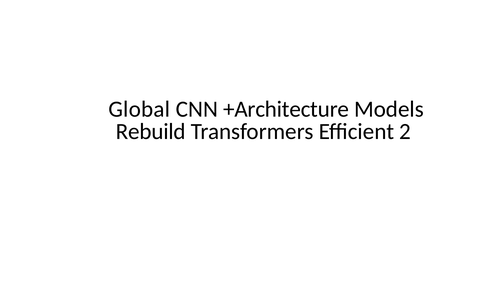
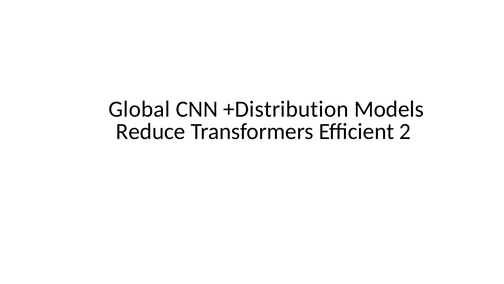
+Architecture: +Architecture -> +Distribution (286, 109)
Rebuild: Rebuild -> Reduce (151, 131)
